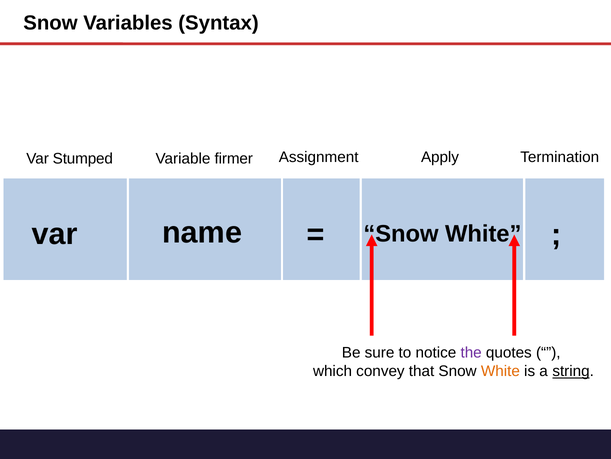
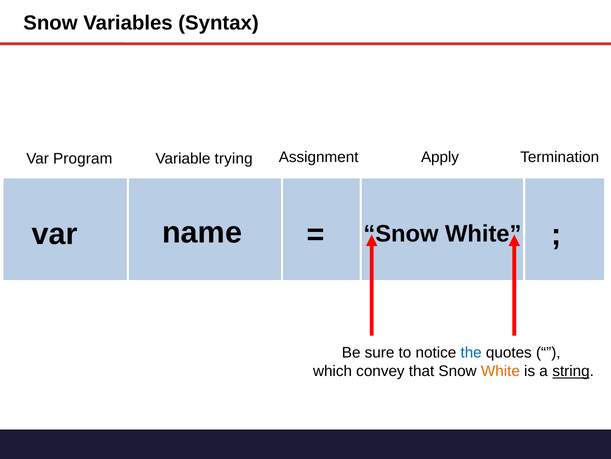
Stumped: Stumped -> Program (83, 158)
firmer: firmer -> trying (234, 158)
the colour: purple -> blue (471, 352)
